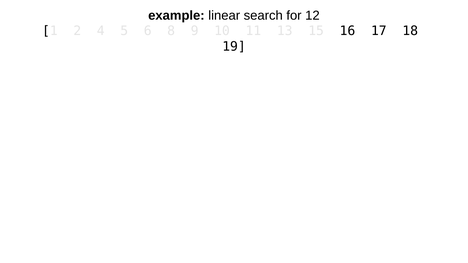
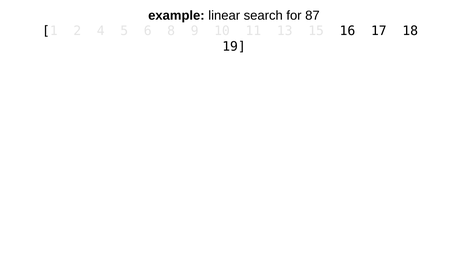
12: 12 -> 87 (312, 15)
